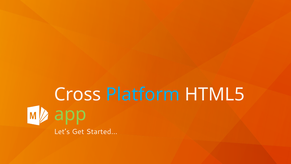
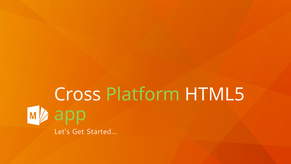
Platform colour: light blue -> light green (143, 94)
